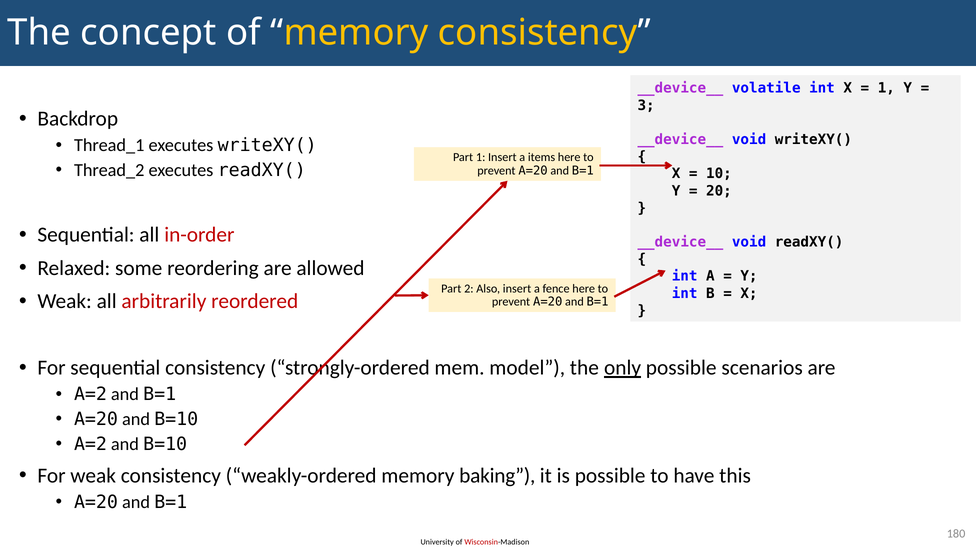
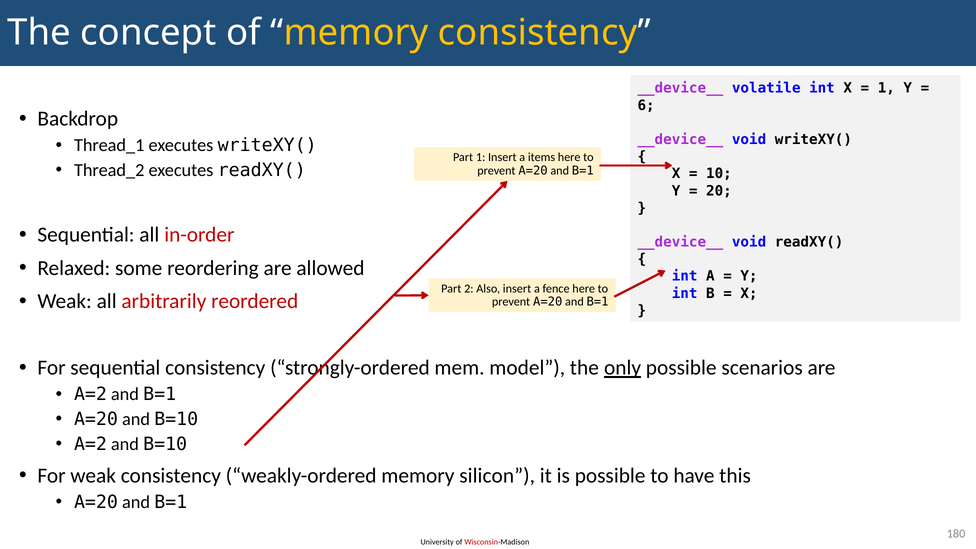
3: 3 -> 6 (646, 105)
baking: baking -> silicon (497, 476)
